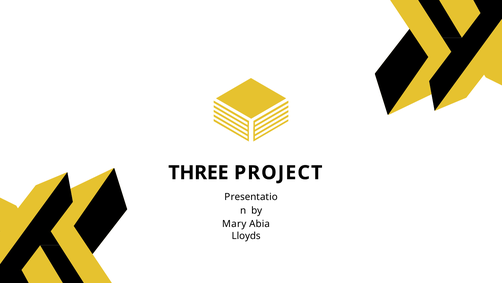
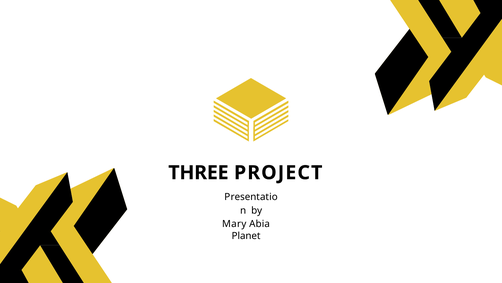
Lloyds: Lloyds -> Planet (246, 235)
